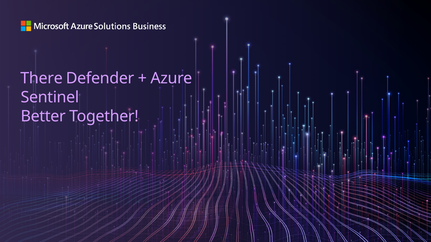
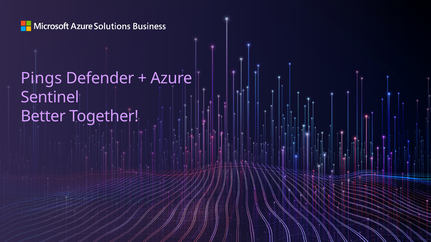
There: There -> Pings (41, 78)
